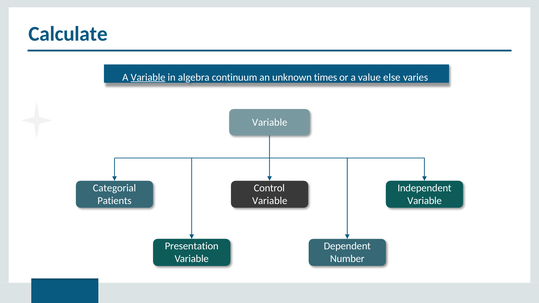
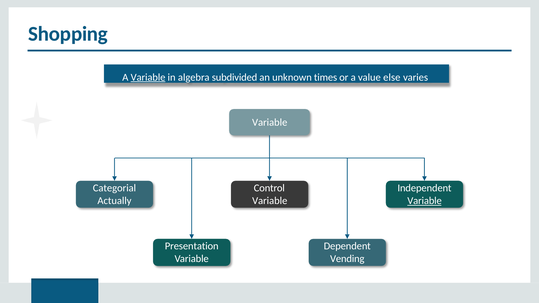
Calculate: Calculate -> Shopping (68, 34)
continuum: continuum -> subdivided (235, 77)
Patients: Patients -> Actually (114, 201)
Variable underline: none -> present (425, 201)
Number: Number -> Vending (347, 259)
